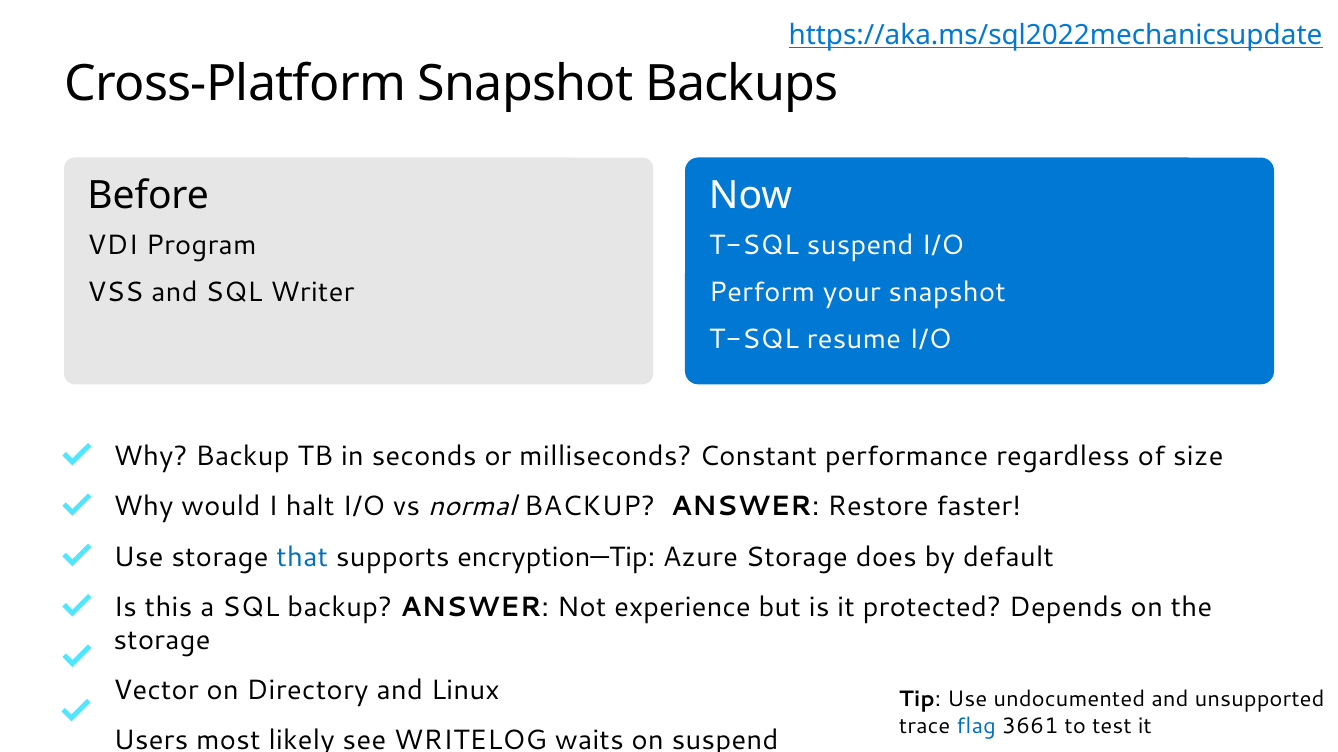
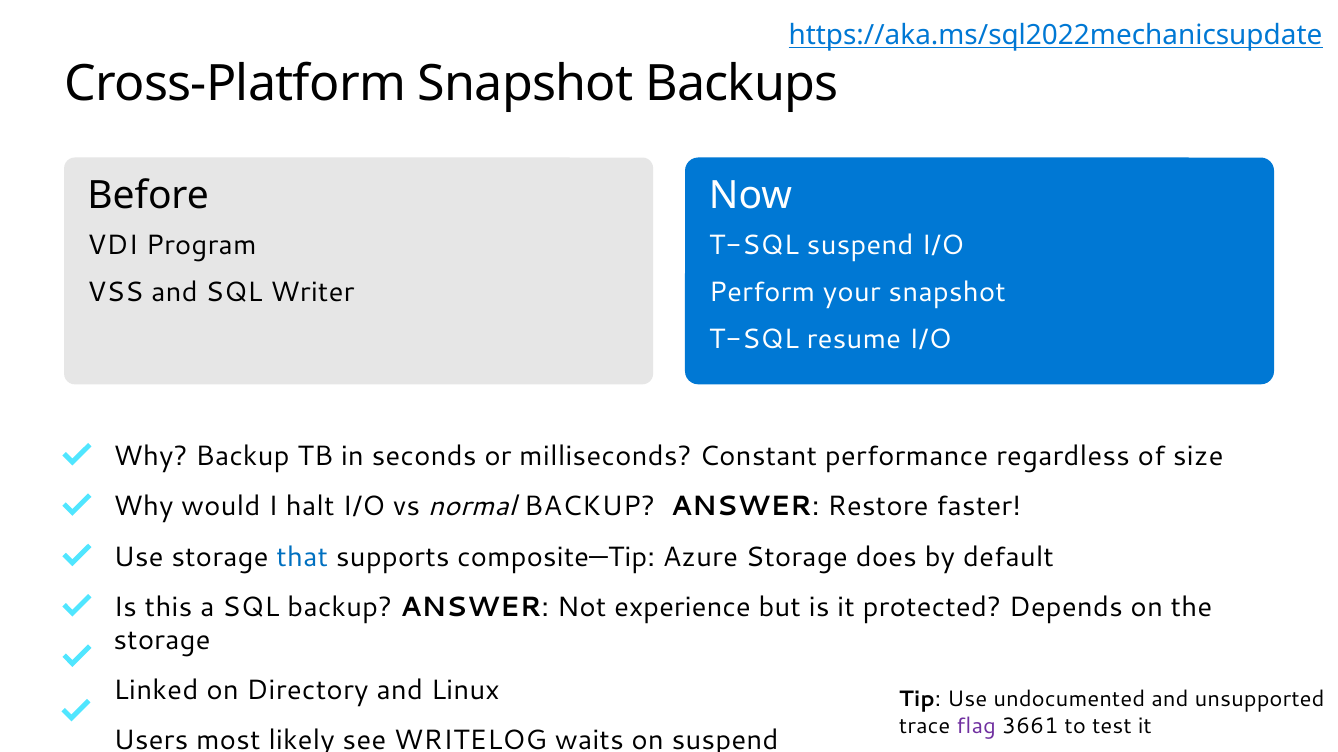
encryption—Tip: encryption—Tip -> composite—Tip (556, 557)
Vector: Vector -> Linked (156, 691)
flag colour: blue -> purple (976, 727)
